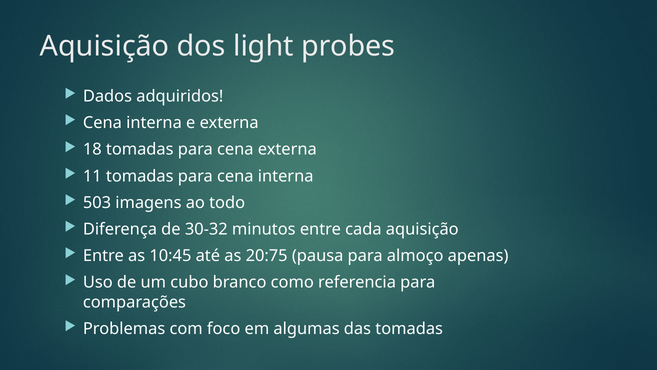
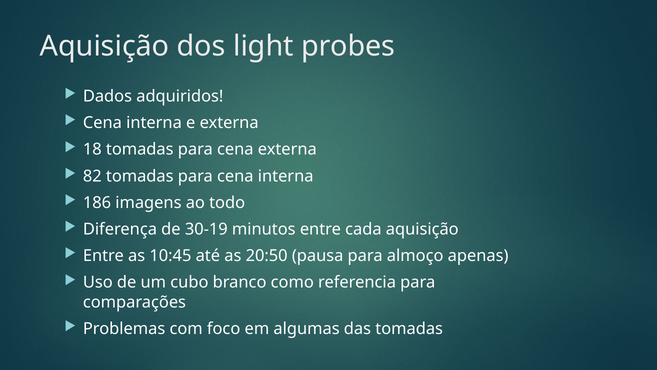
11: 11 -> 82 (92, 176)
503: 503 -> 186 (97, 203)
30-32: 30-32 -> 30-19 (206, 229)
20:75: 20:75 -> 20:50 (267, 256)
